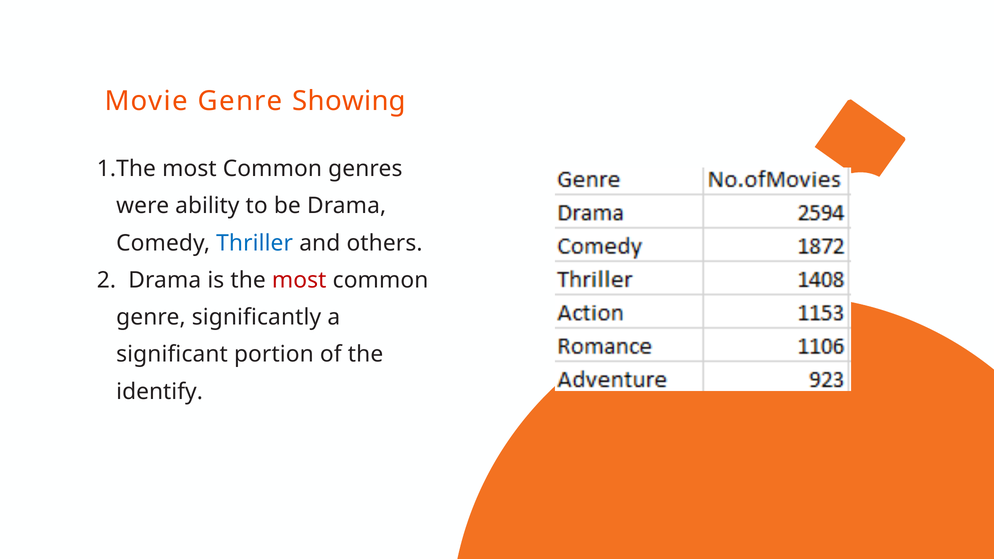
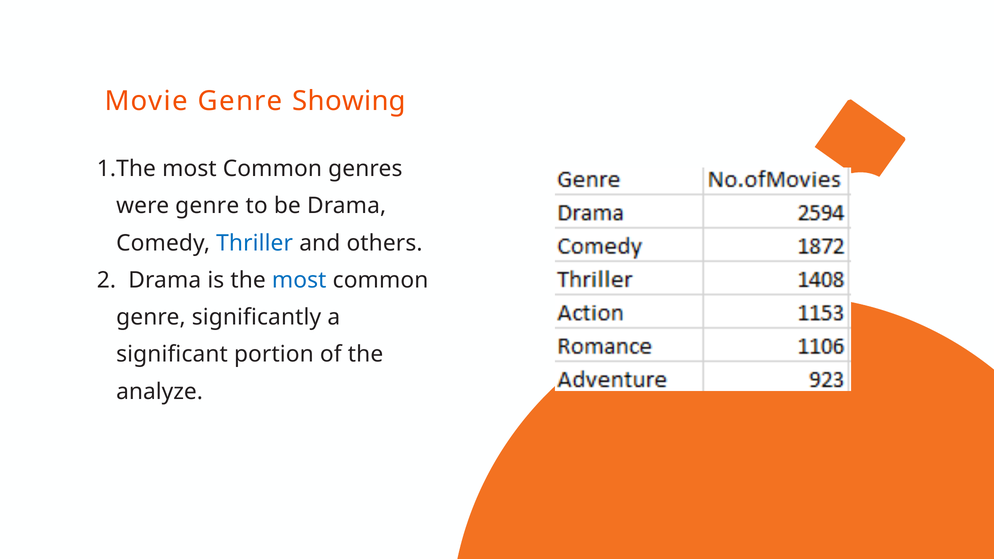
were ability: ability -> genre (207, 206)
most colour: red -> blue (299, 280)
identify: identify -> analyze (160, 392)
